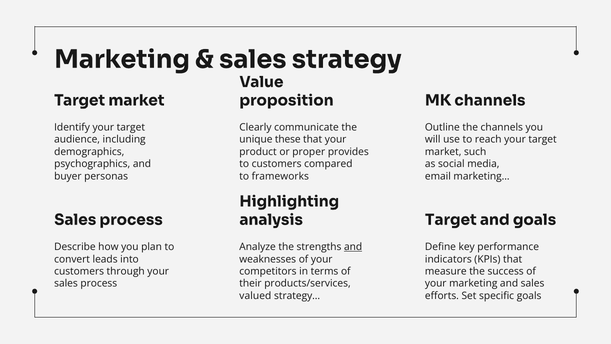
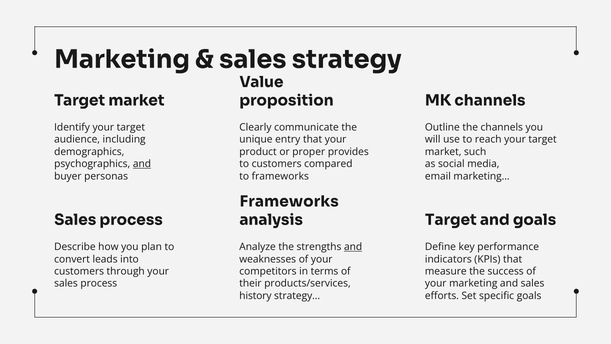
these: these -> entry (288, 139)
and underline: none -> present (142, 164)
Highlighting: Highlighting -> Frameworks (289, 201)
valued: valued -> history (255, 296)
